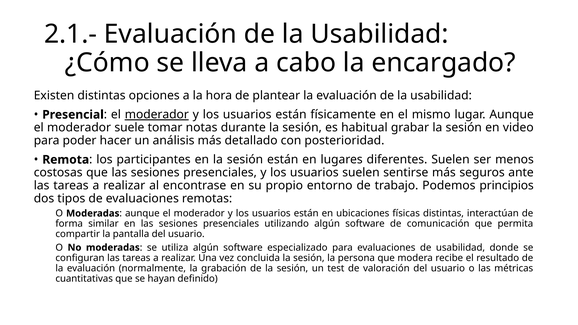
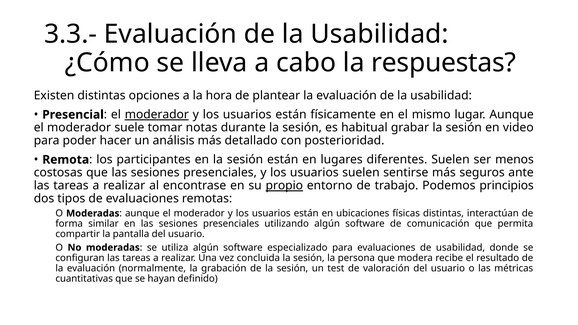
2.1.-: 2.1.- -> 3.3.- (71, 34)
encargado: encargado -> respuestas (444, 63)
propio underline: none -> present (284, 186)
